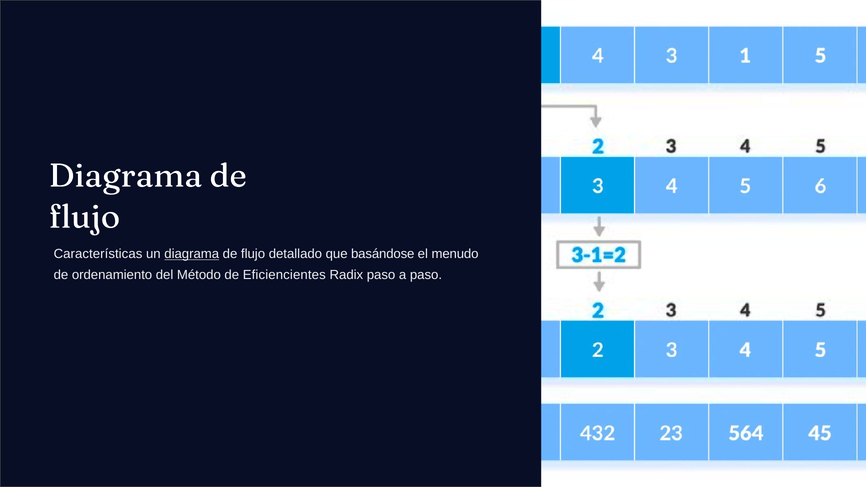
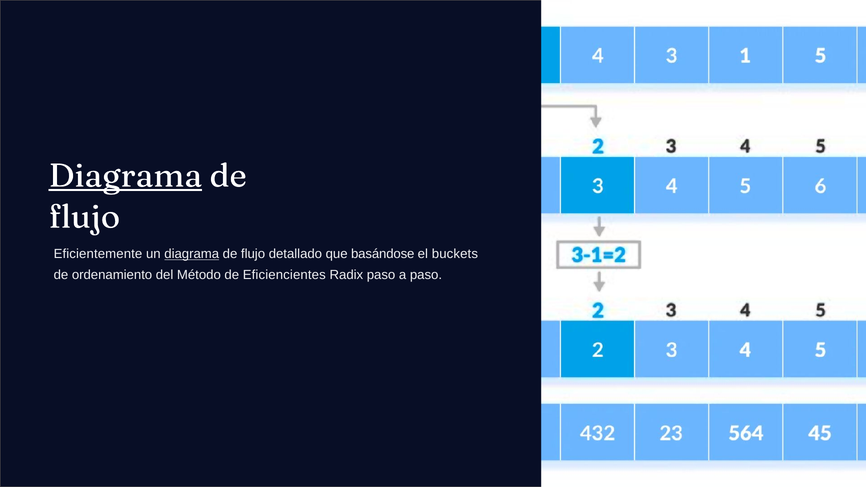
Diagrama underline: none -> present (125, 176)
Características: Características -> Eficientemente (98, 254)
menudo: menudo -> buckets (455, 254)
